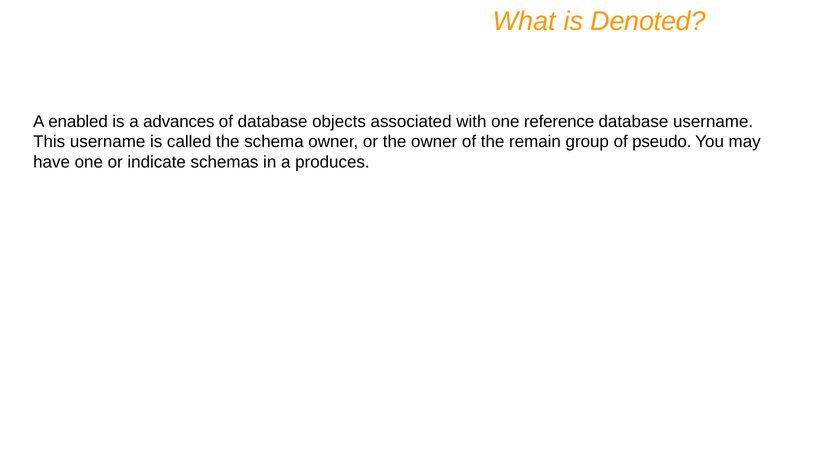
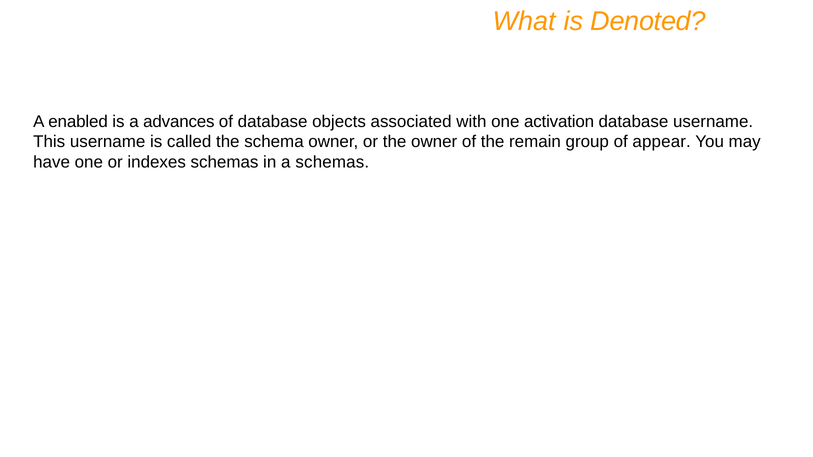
reference: reference -> activation (559, 122)
pseudo: pseudo -> appear (662, 142)
indicate: indicate -> indexes (157, 162)
a produces: produces -> schemas (332, 162)
